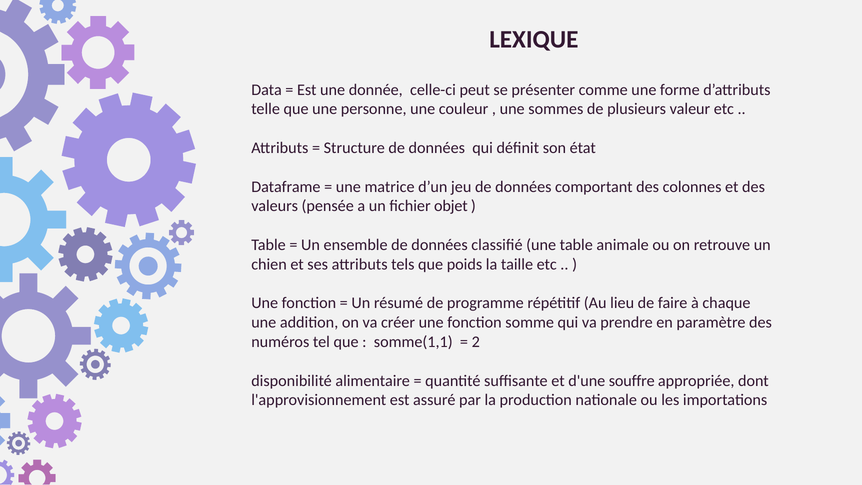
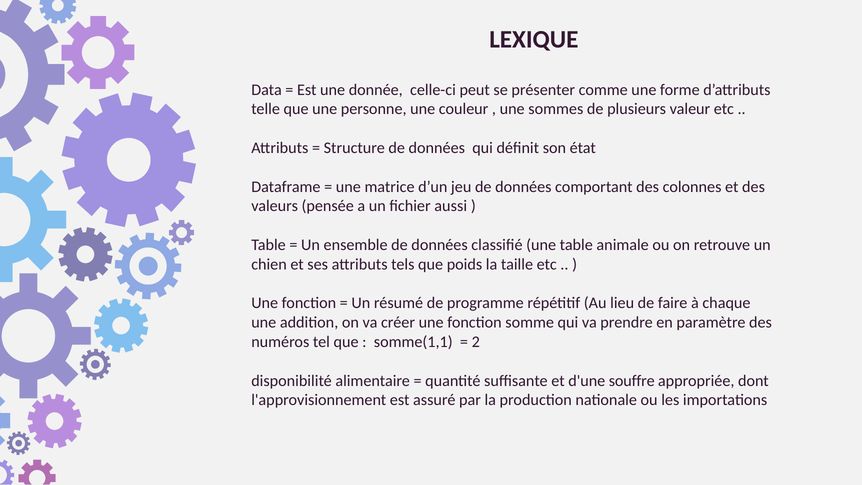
objet: objet -> aussi (451, 206)
